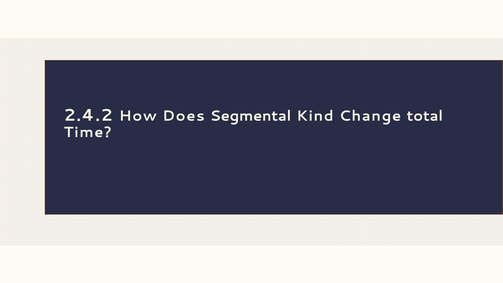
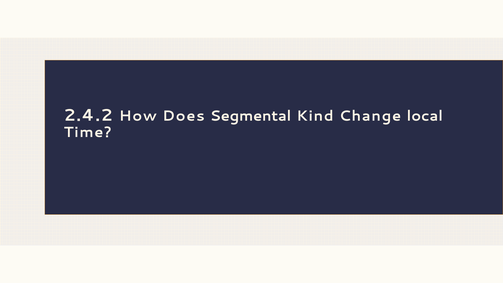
total: total -> local (425, 116)
